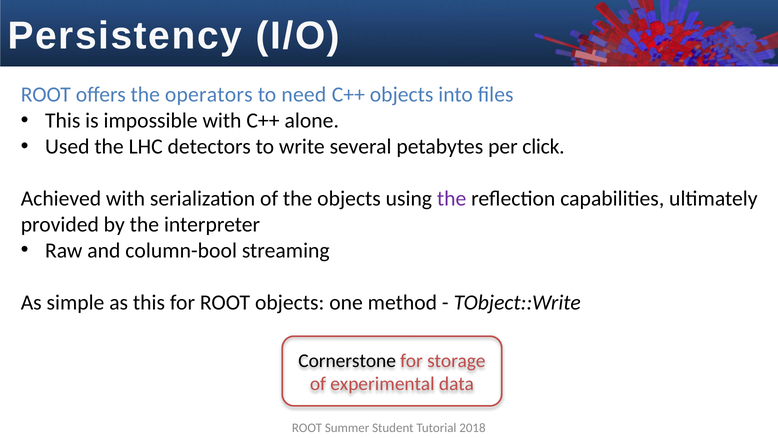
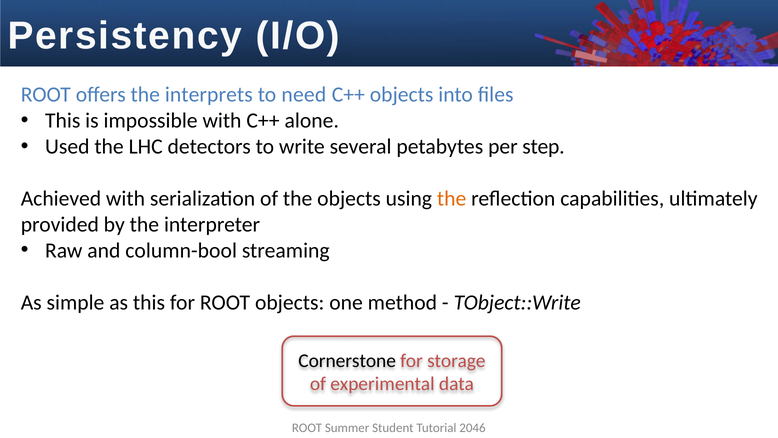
operators: operators -> interprets (209, 95)
click: click -> step (544, 146)
the colour: purple -> orange (452, 198)
2018: 2018 -> 2046 (472, 428)
